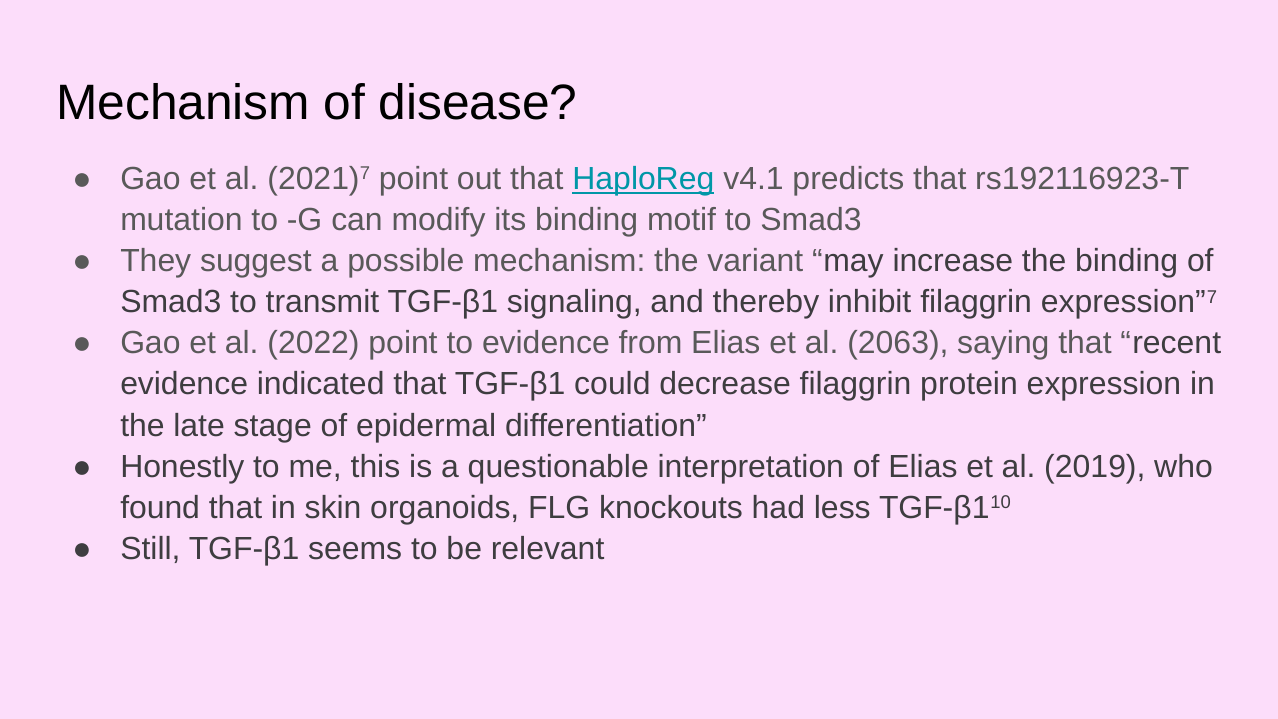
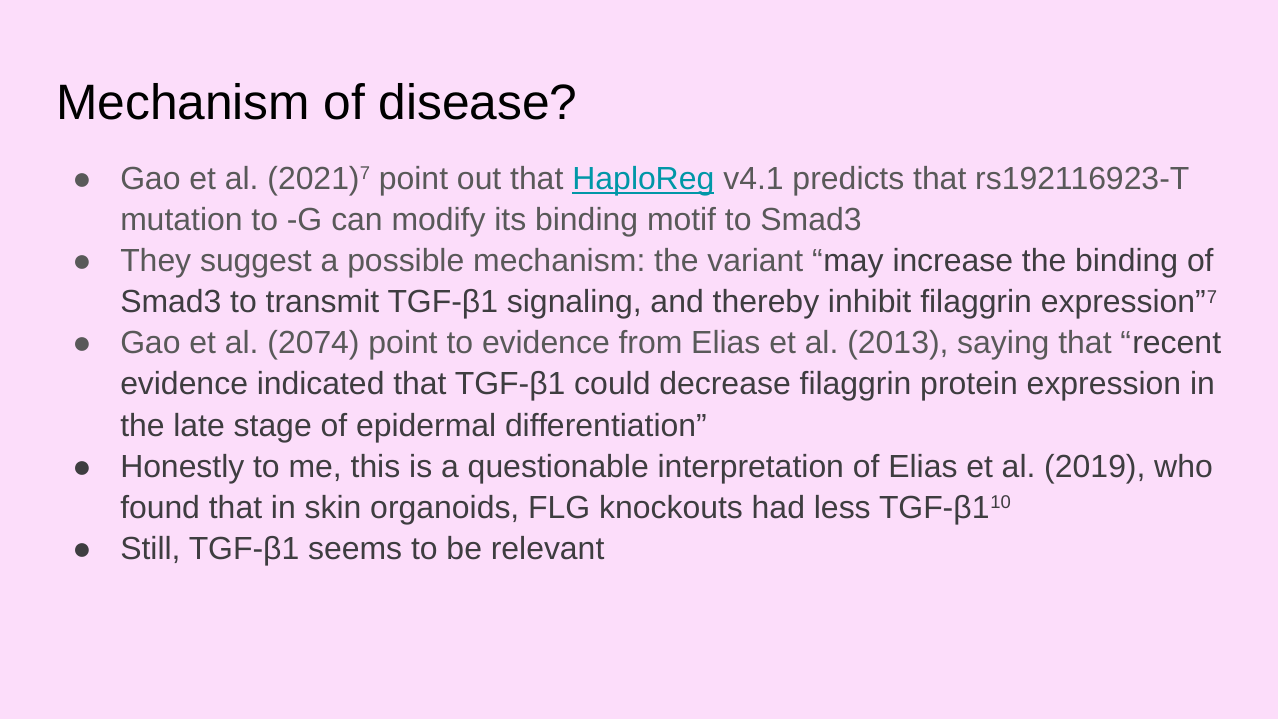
2022: 2022 -> 2074 (314, 343)
2063: 2063 -> 2013 (898, 343)
